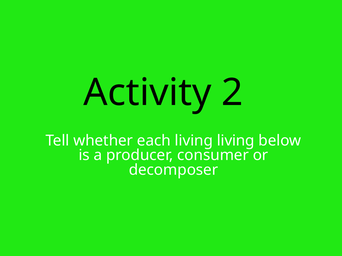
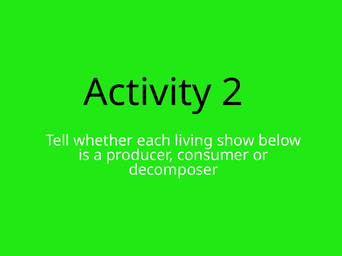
living living: living -> show (236, 141)
